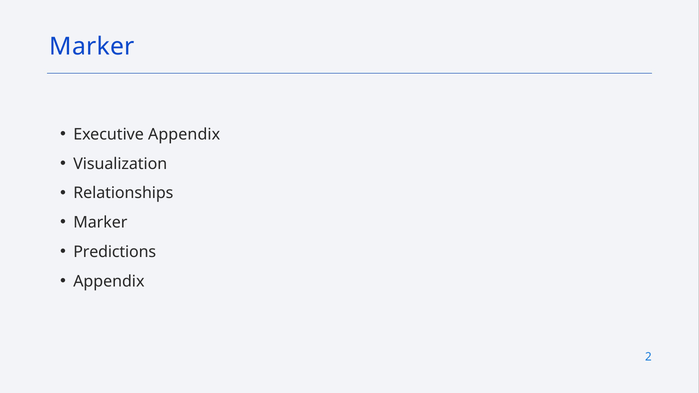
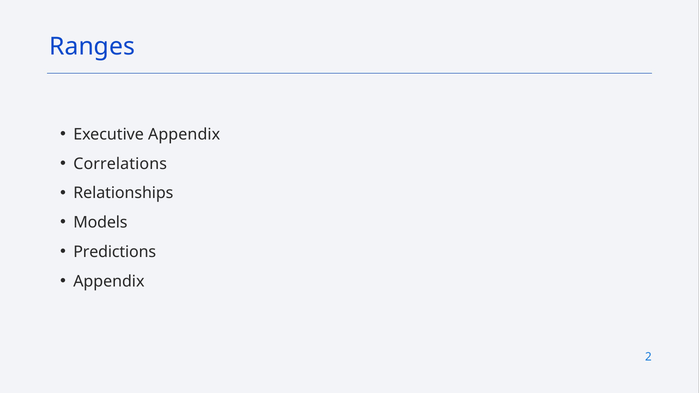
Marker: Marker -> Ranges (92, 47)
Visualization: Visualization -> Correlations (120, 164)
Marker: Marker -> Models (100, 223)
